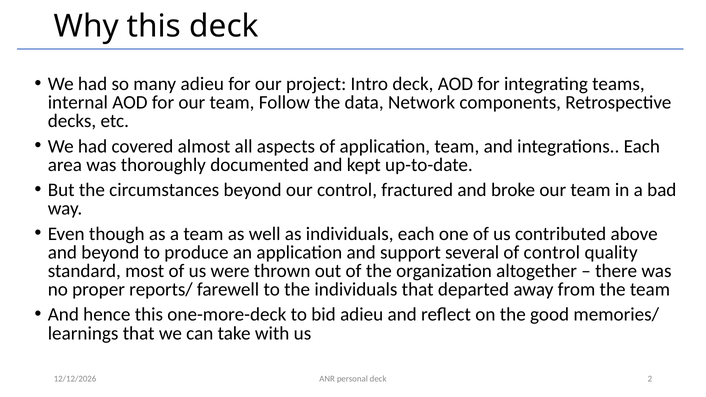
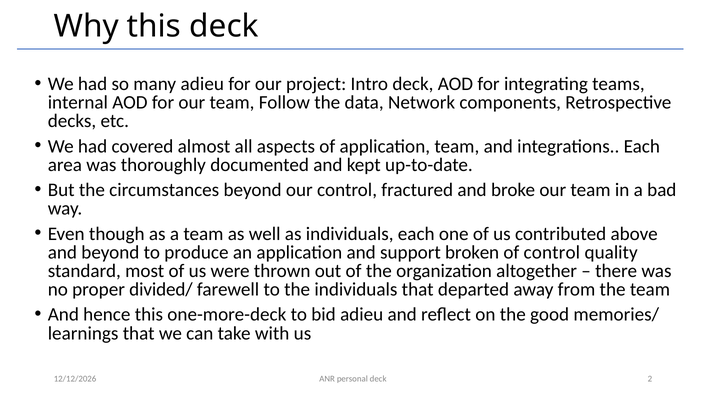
several: several -> broken (472, 252)
reports/: reports/ -> divided/ (161, 290)
